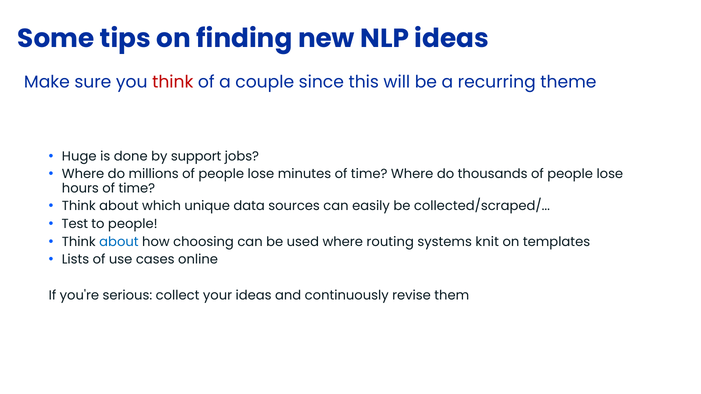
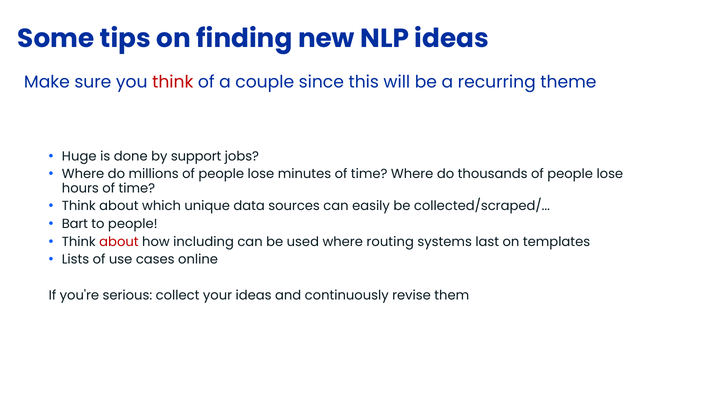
Test: Test -> Bart (75, 224)
about colour: blue -> red (119, 242)
choosing: choosing -> including (204, 242)
knit: knit -> last (487, 242)
